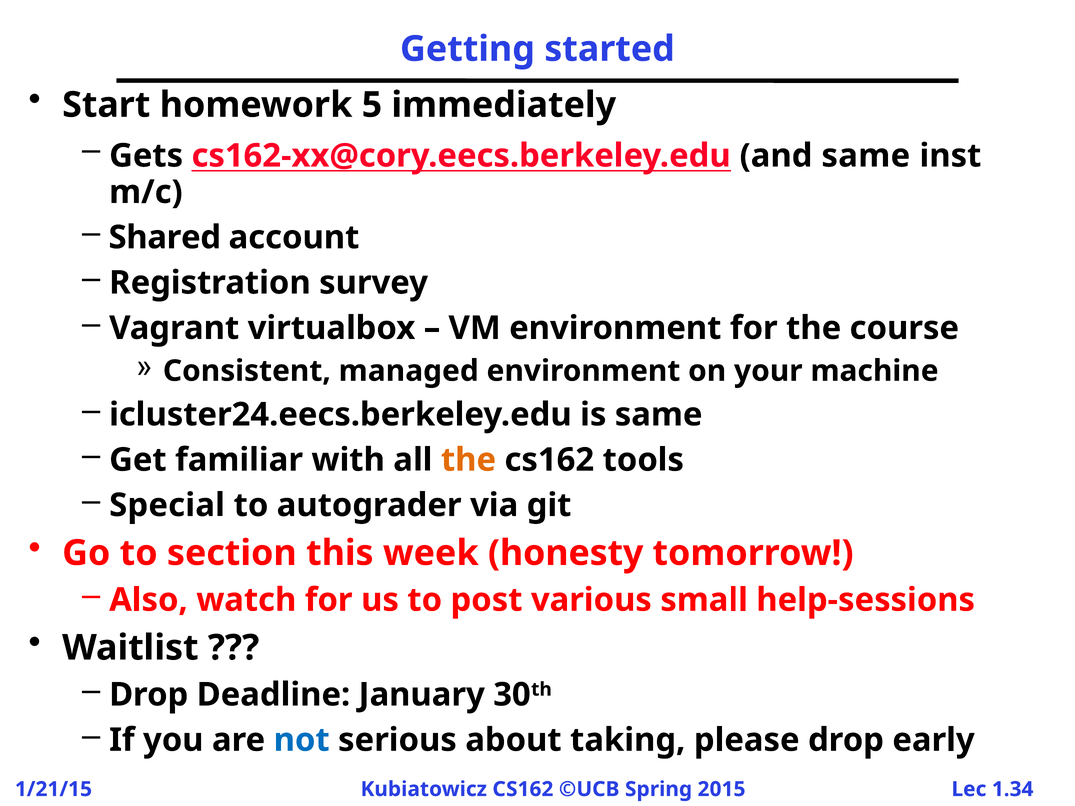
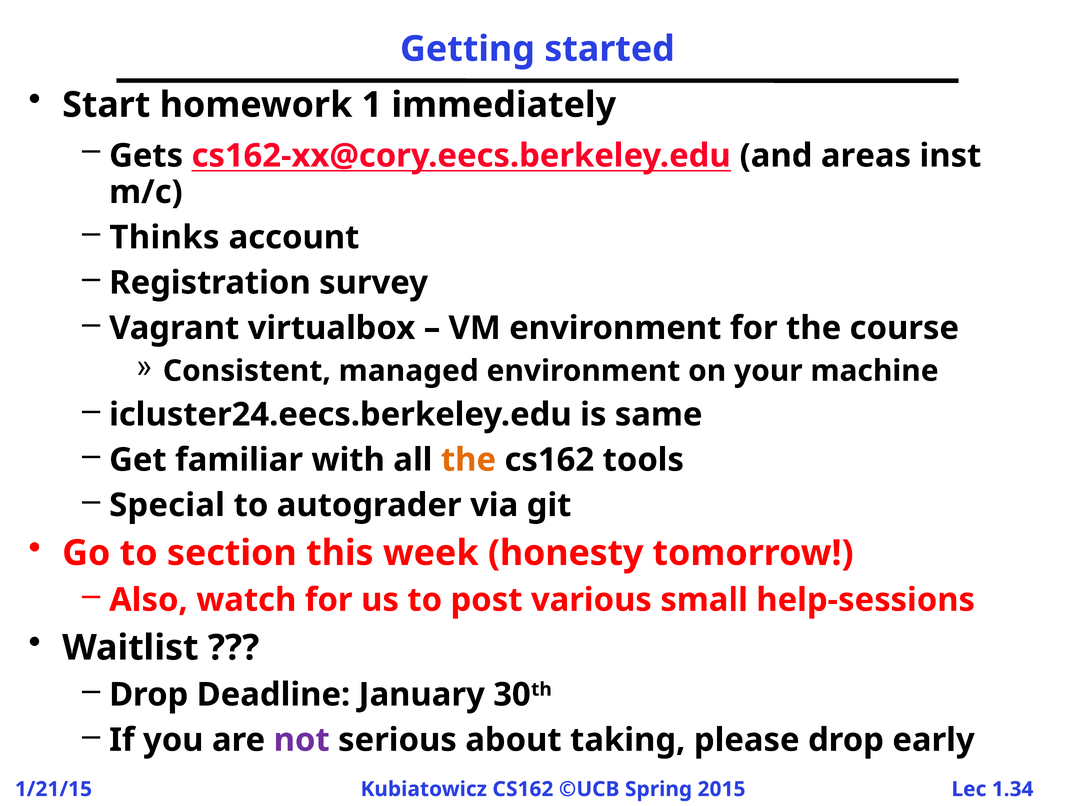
5: 5 -> 1 (372, 105)
and same: same -> areas (866, 156)
Shared: Shared -> Thinks (164, 238)
not colour: blue -> purple (302, 740)
